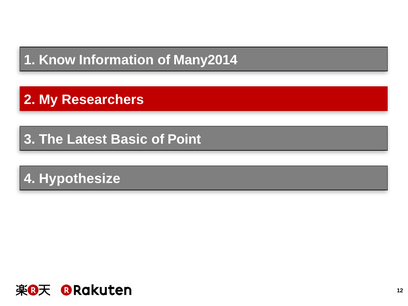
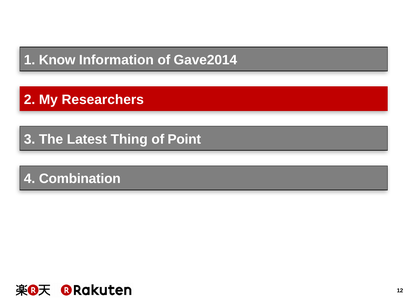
Many2014: Many2014 -> Gave2014 (205, 60)
Basic: Basic -> Thing (129, 139)
Hypothesize: Hypothesize -> Combination (80, 179)
